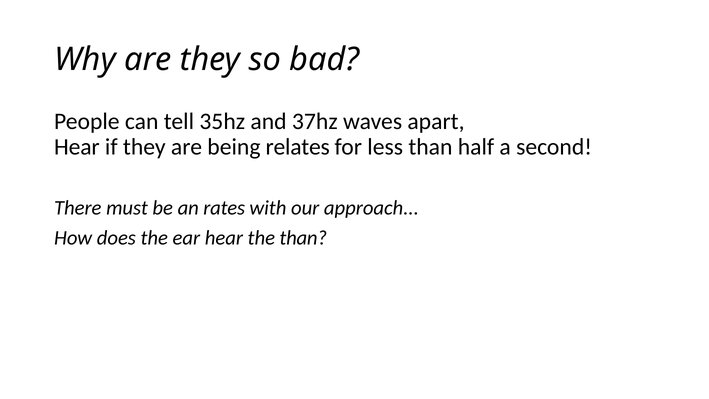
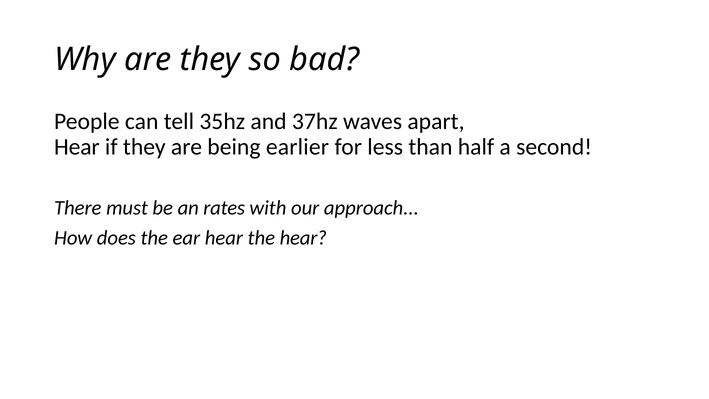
relates: relates -> earlier (297, 147)
the than: than -> hear (303, 238)
